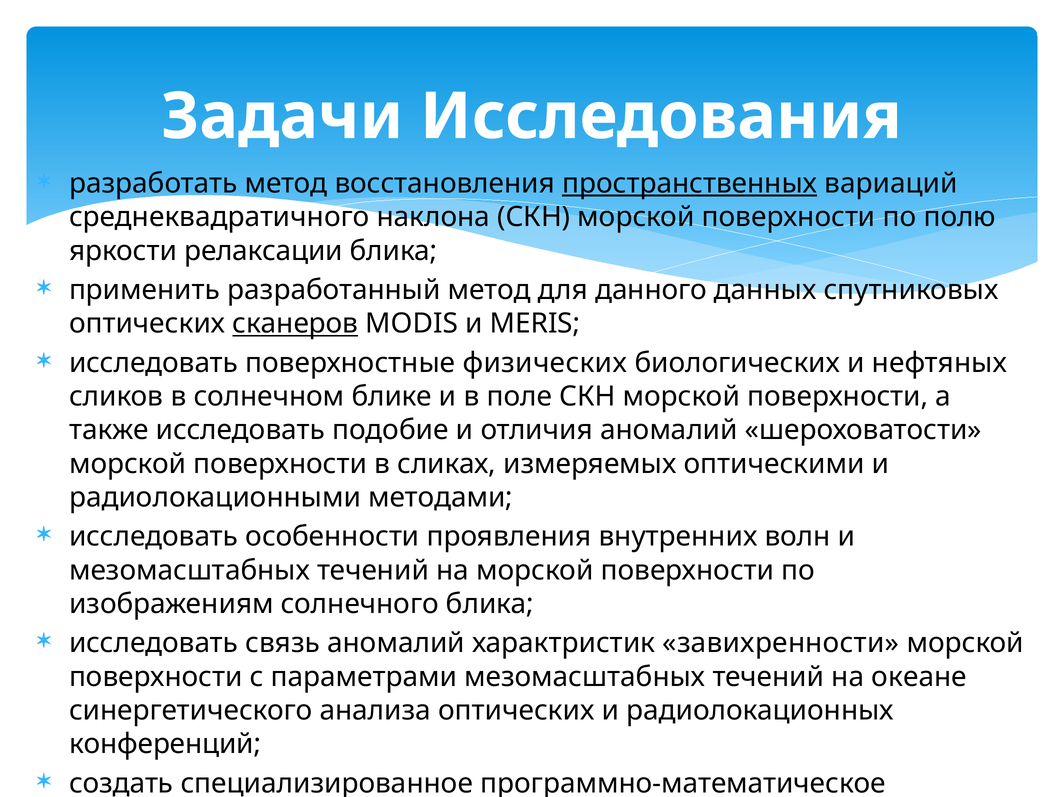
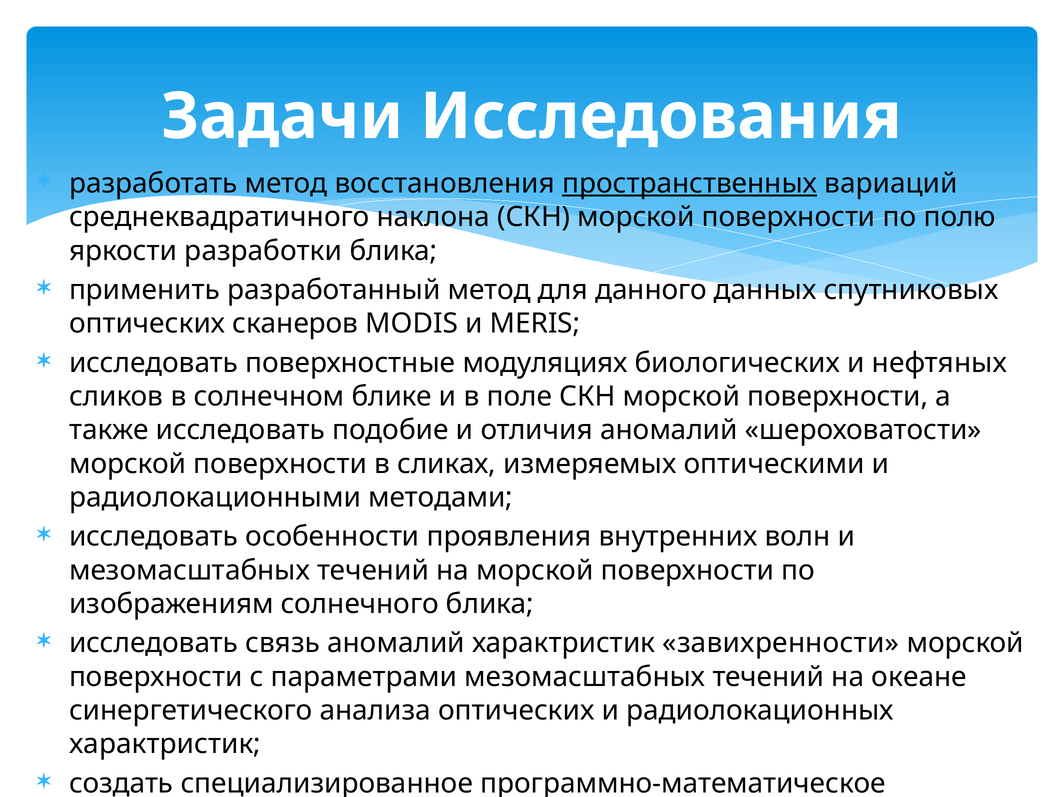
релаксации: релаксации -> разработки (263, 251)
сканеров underline: present -> none (295, 324)
физических: физических -> модуляциях (545, 363)
конференций: конференций -> характристик (165, 744)
